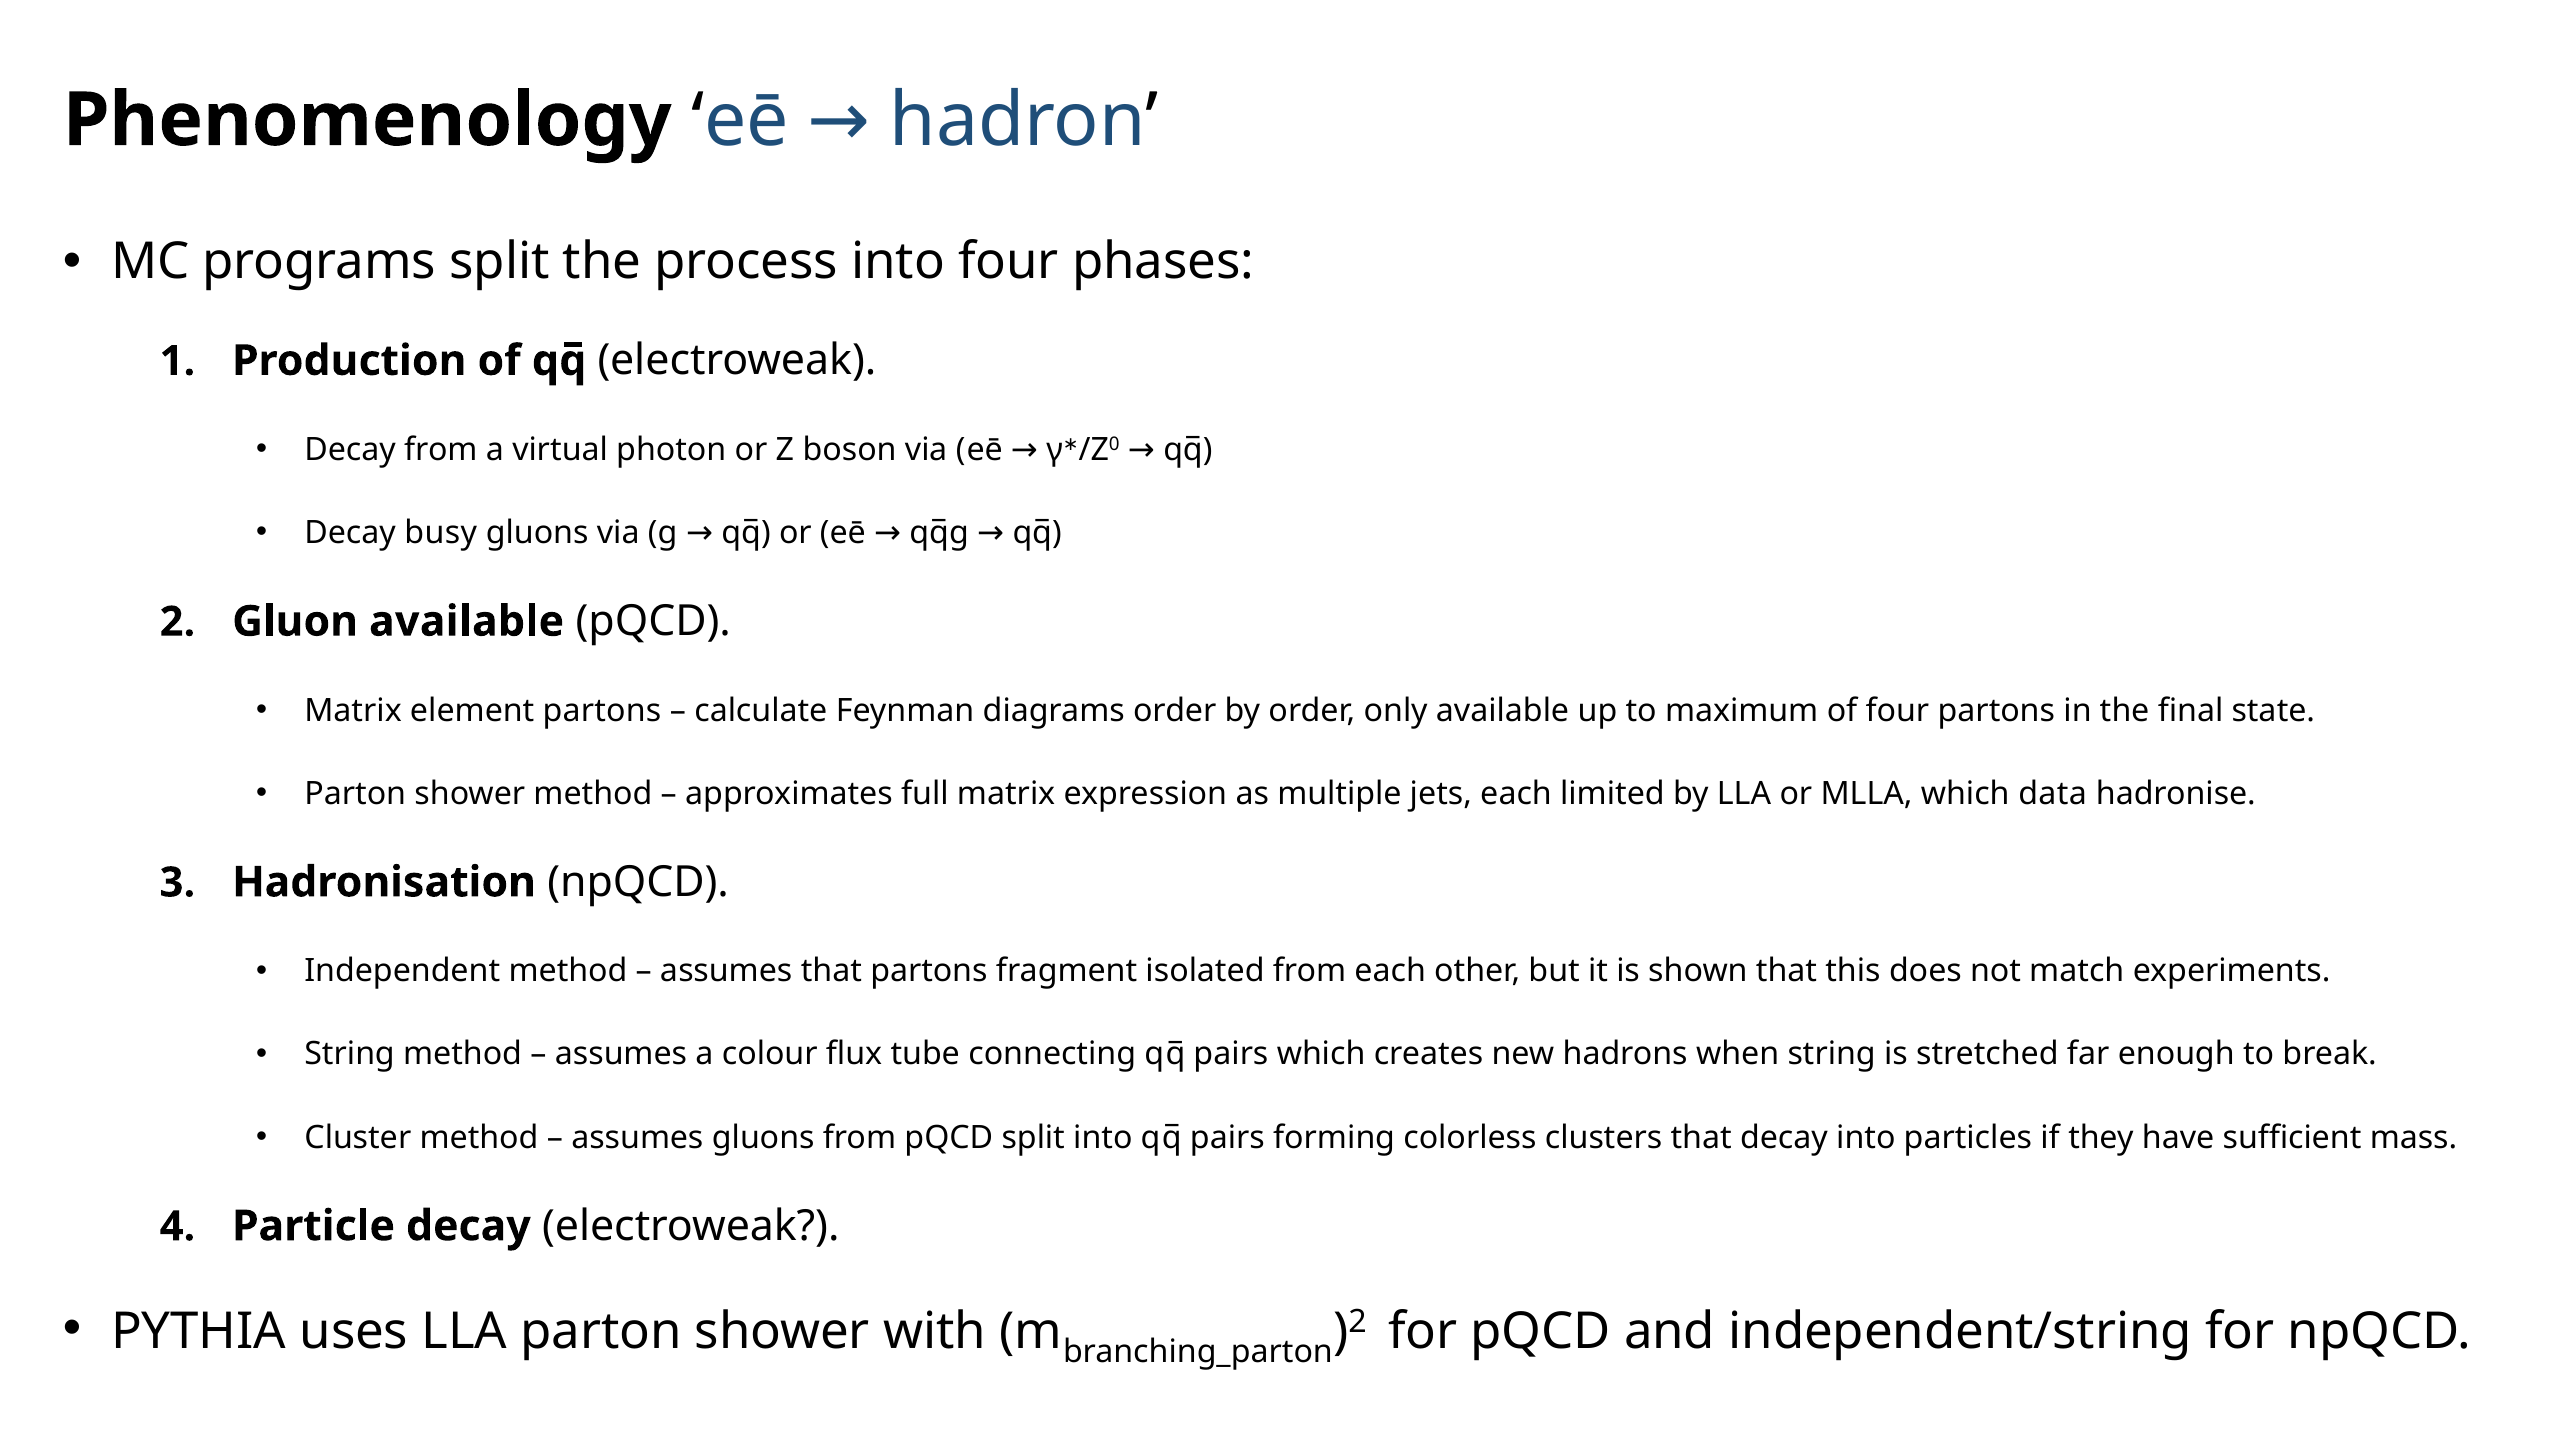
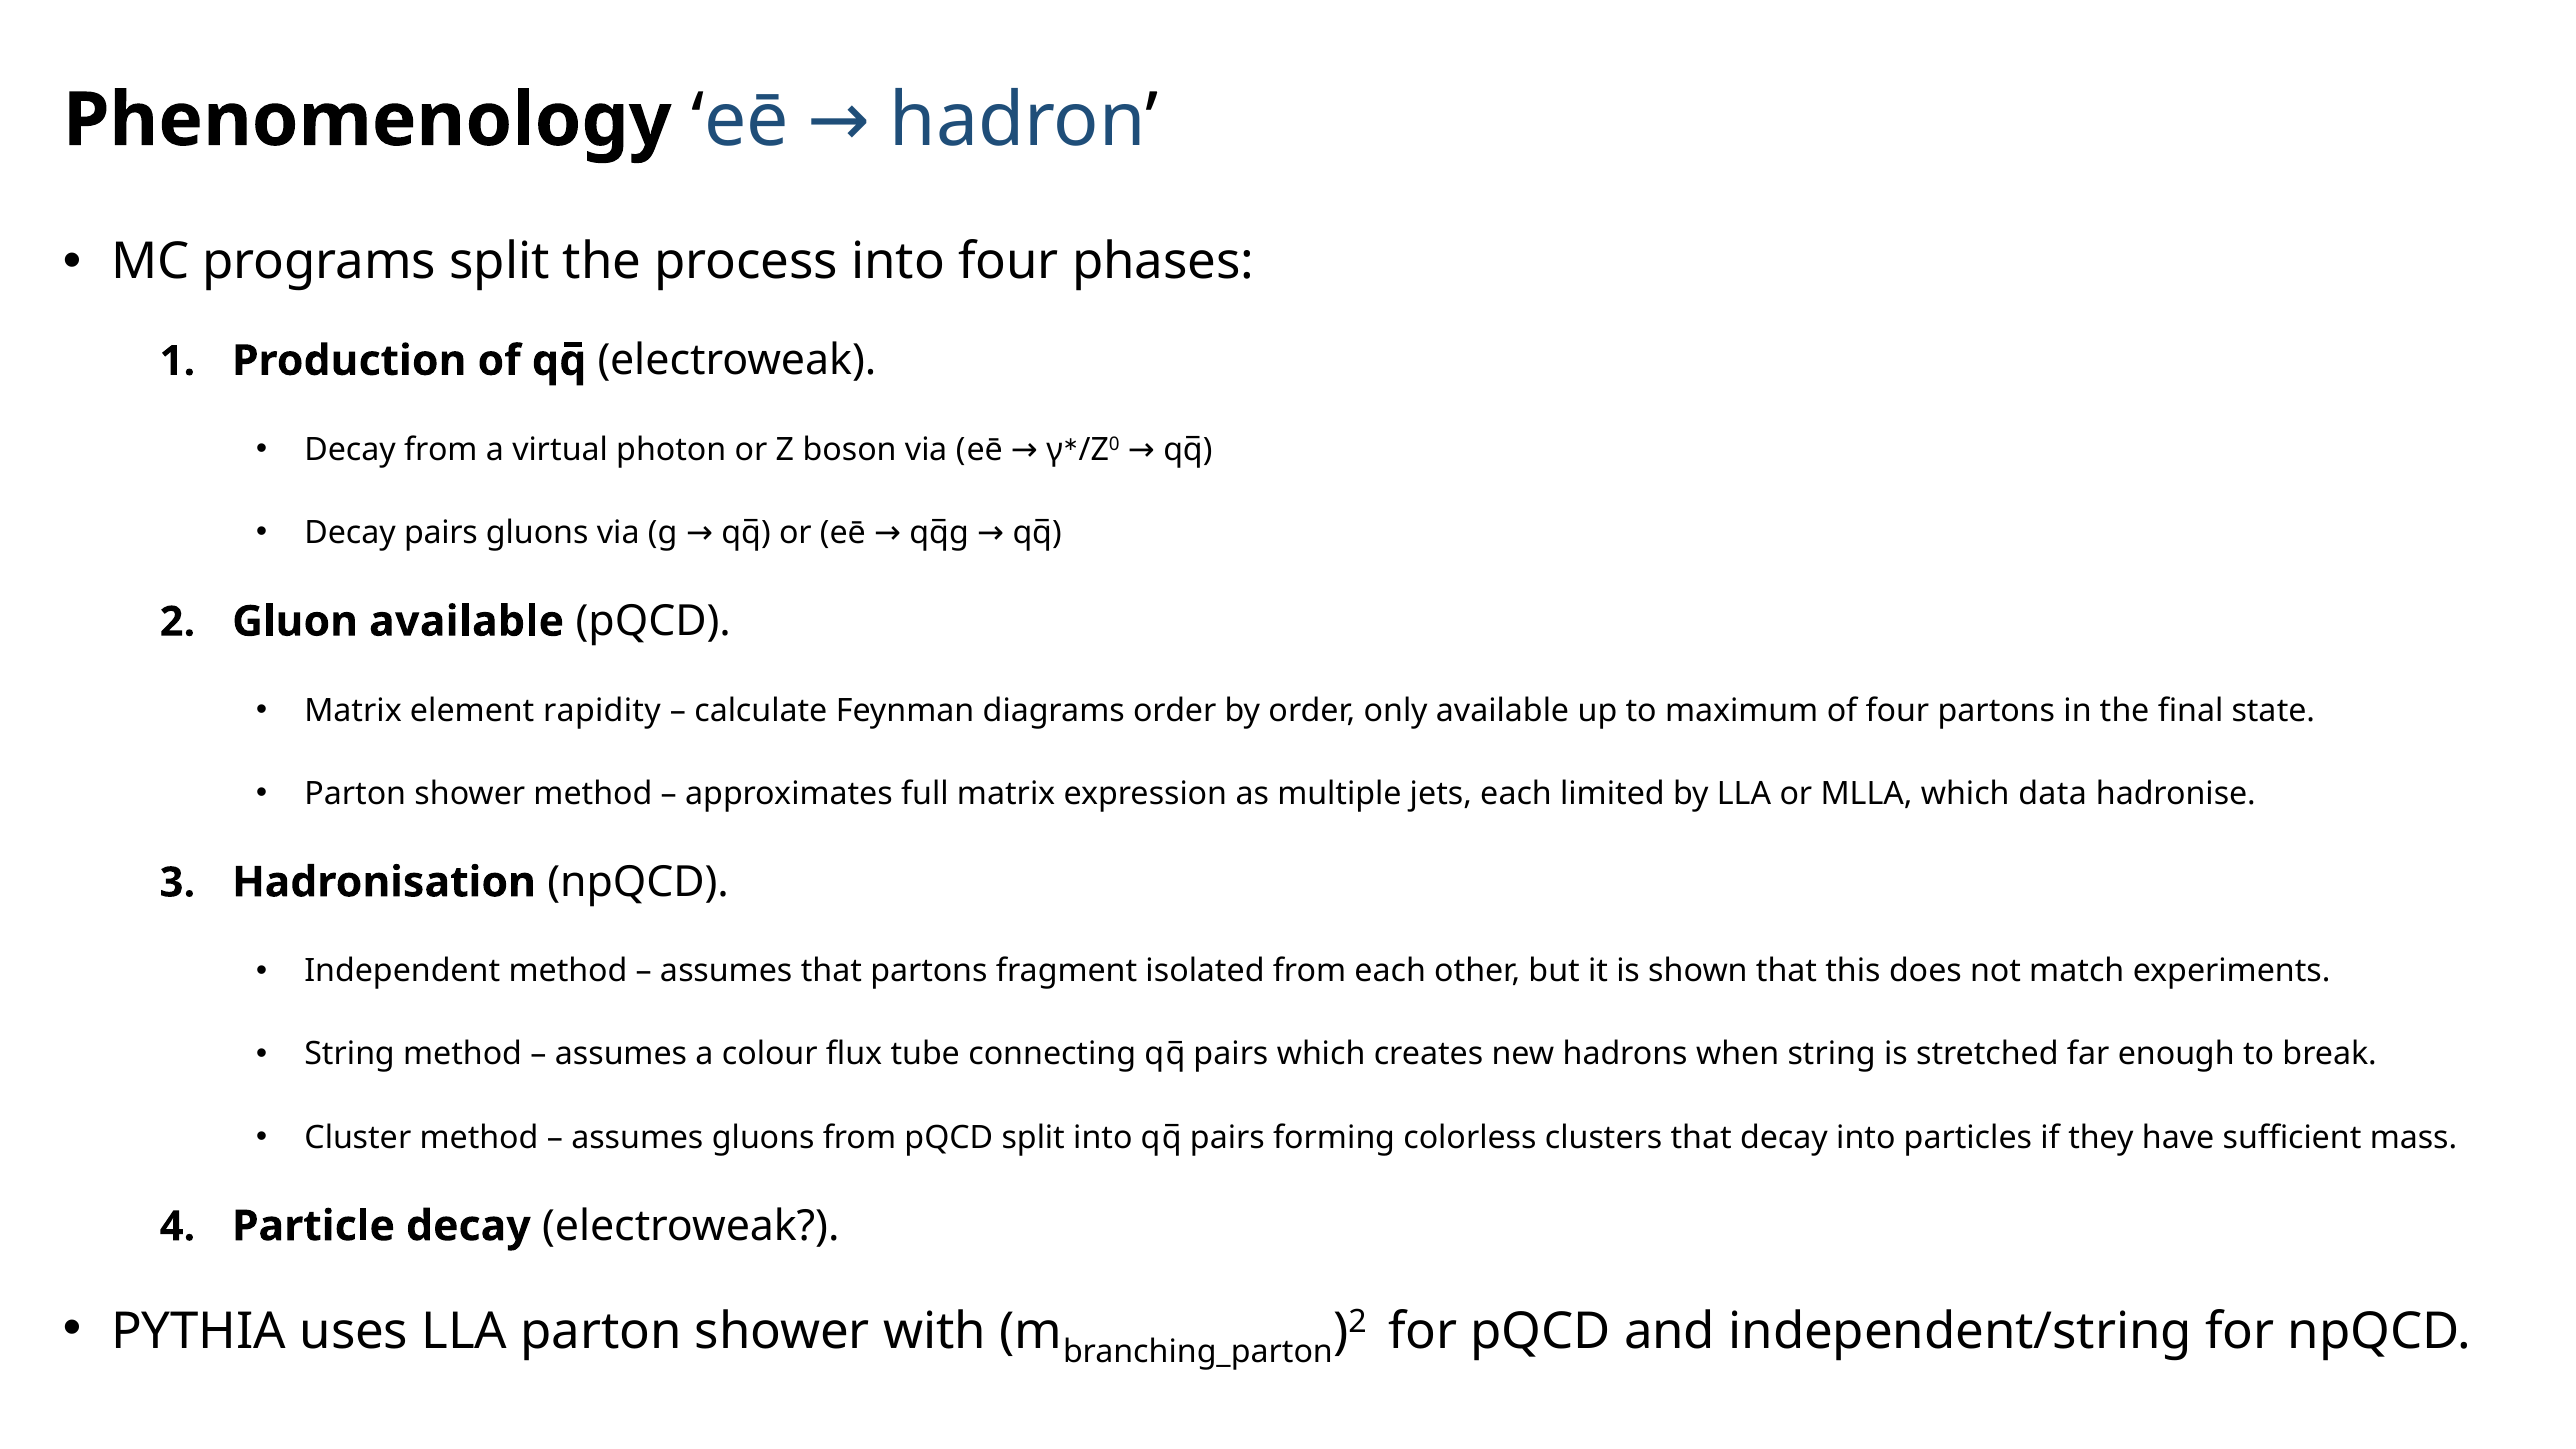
Decay busy: busy -> pairs (441, 533)
element partons: partons -> rapidity (602, 711)
